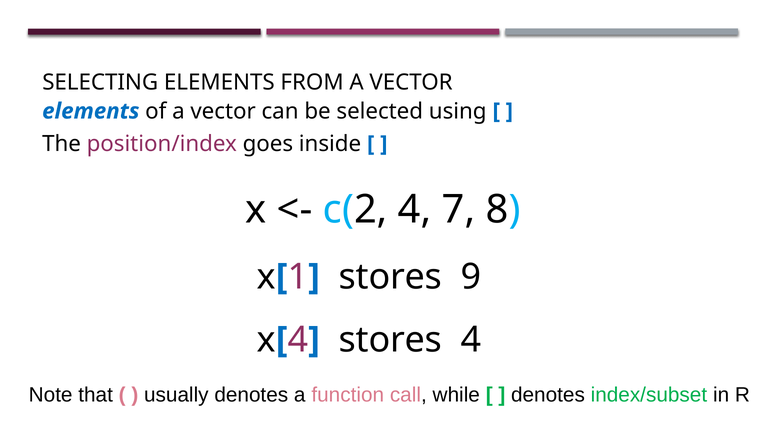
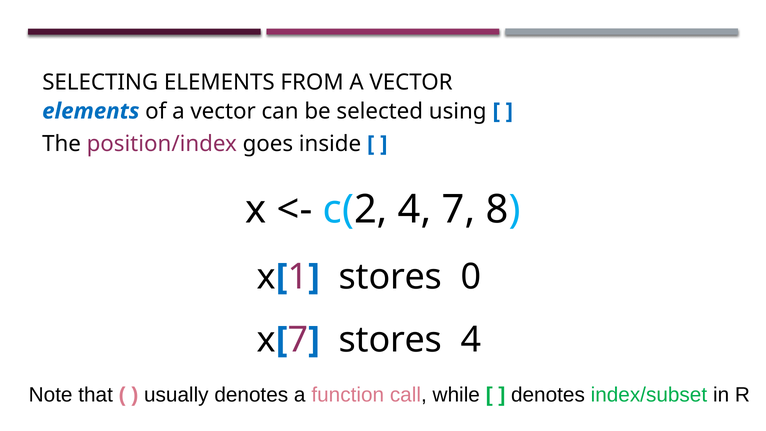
9: 9 -> 0 (471, 277)
4: 4 -> 7 (298, 340)
